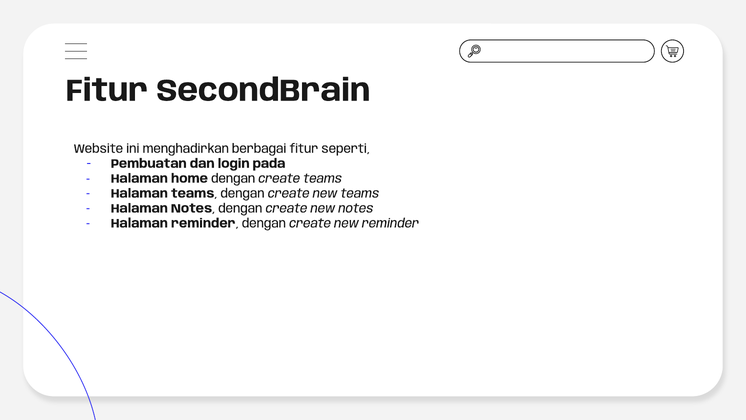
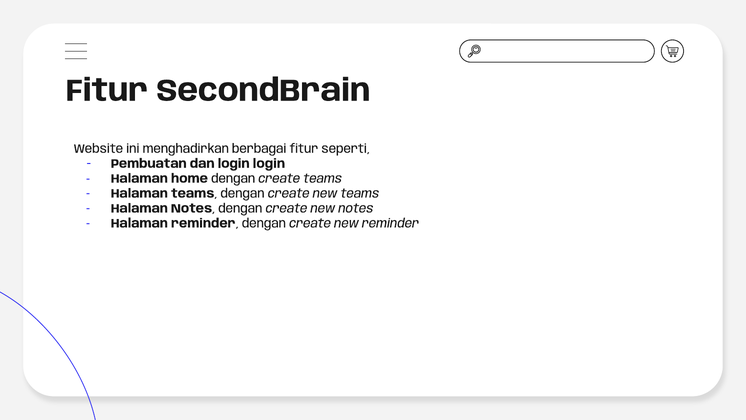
login pada: pada -> login (269, 164)
